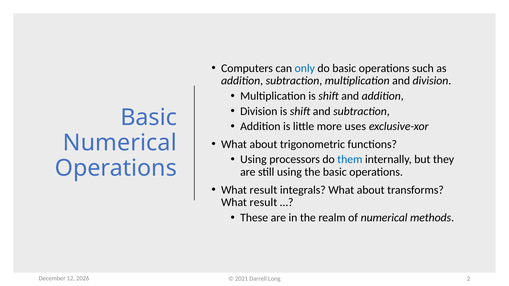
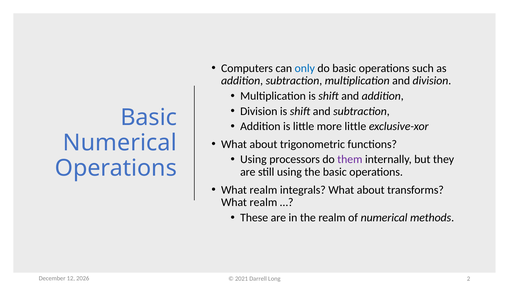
more uses: uses -> little (355, 127)
them colour: blue -> purple (350, 160)
result: result -> realm (263, 190)
result: result -> realm (263, 203)
